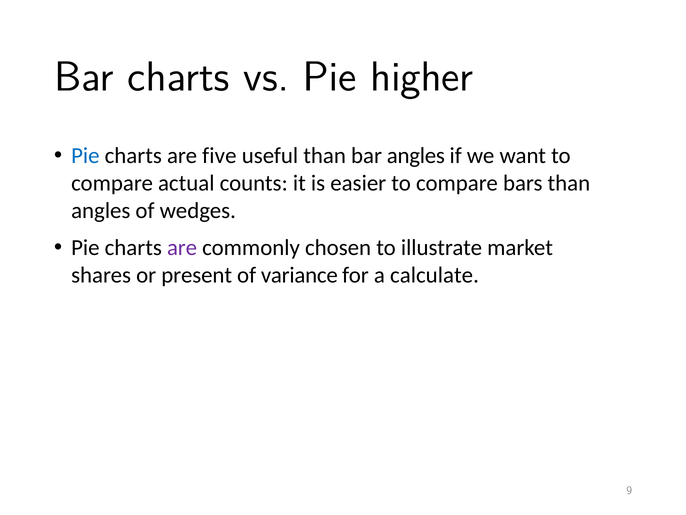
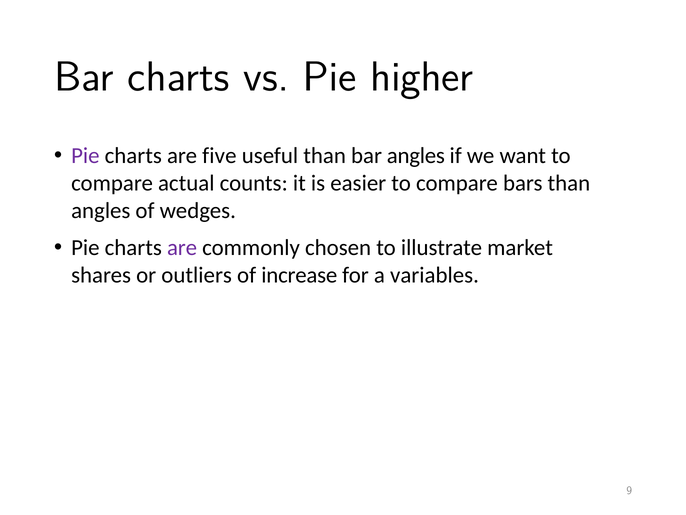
Pie colour: blue -> purple (85, 156)
present: present -> outliers (197, 275)
variance: variance -> increase (299, 275)
calculate: calculate -> variables (434, 275)
